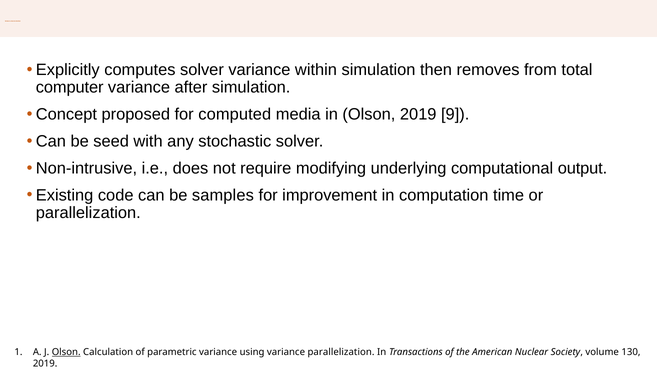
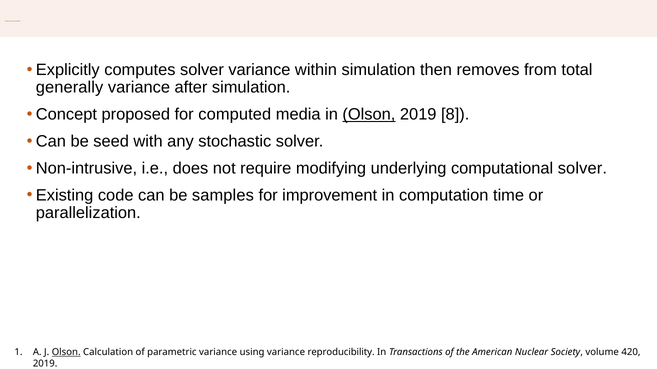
computer: computer -> generally (70, 88)
Olson underline: none -> present (369, 115)
9: 9 -> 8 (455, 115)
computational output: output -> solver (582, 169)
variance parallelization: parallelization -> reproducibility (341, 353)
130: 130 -> 420 (631, 353)
